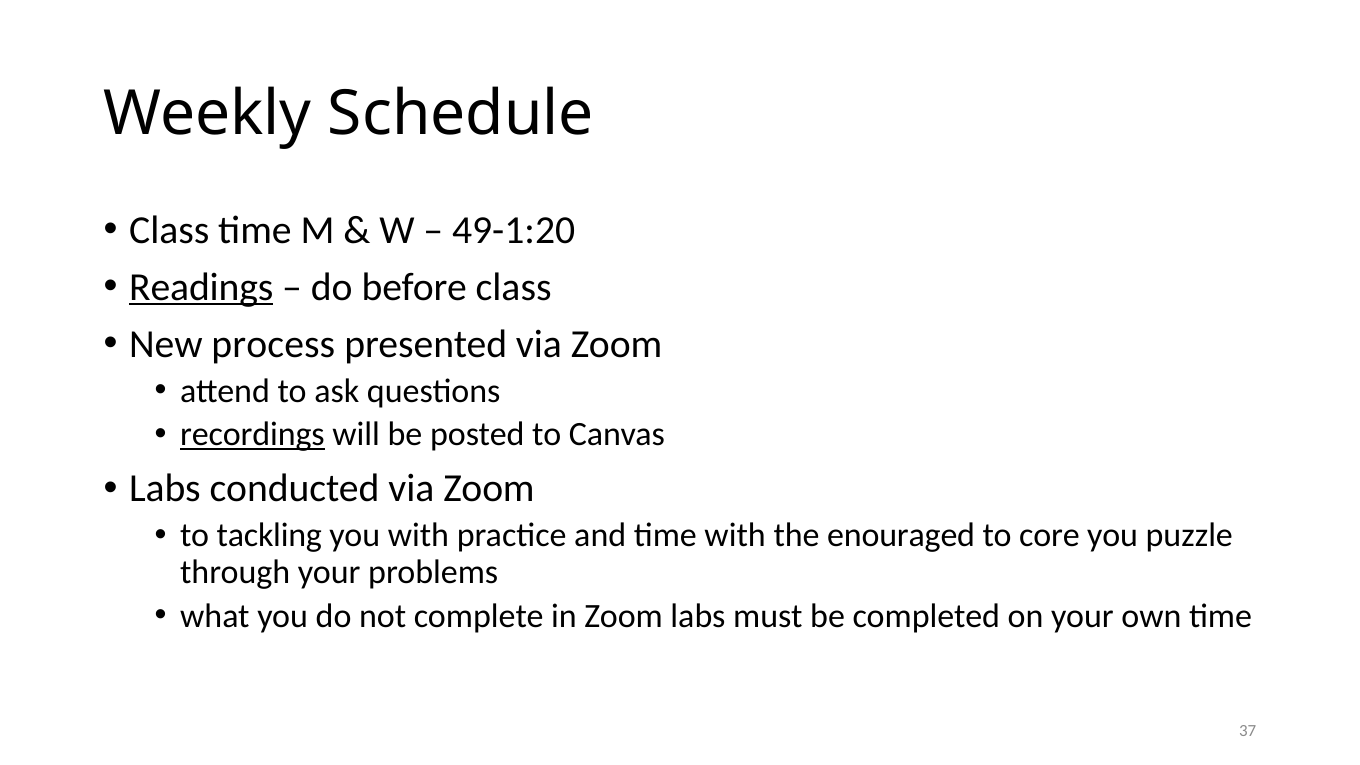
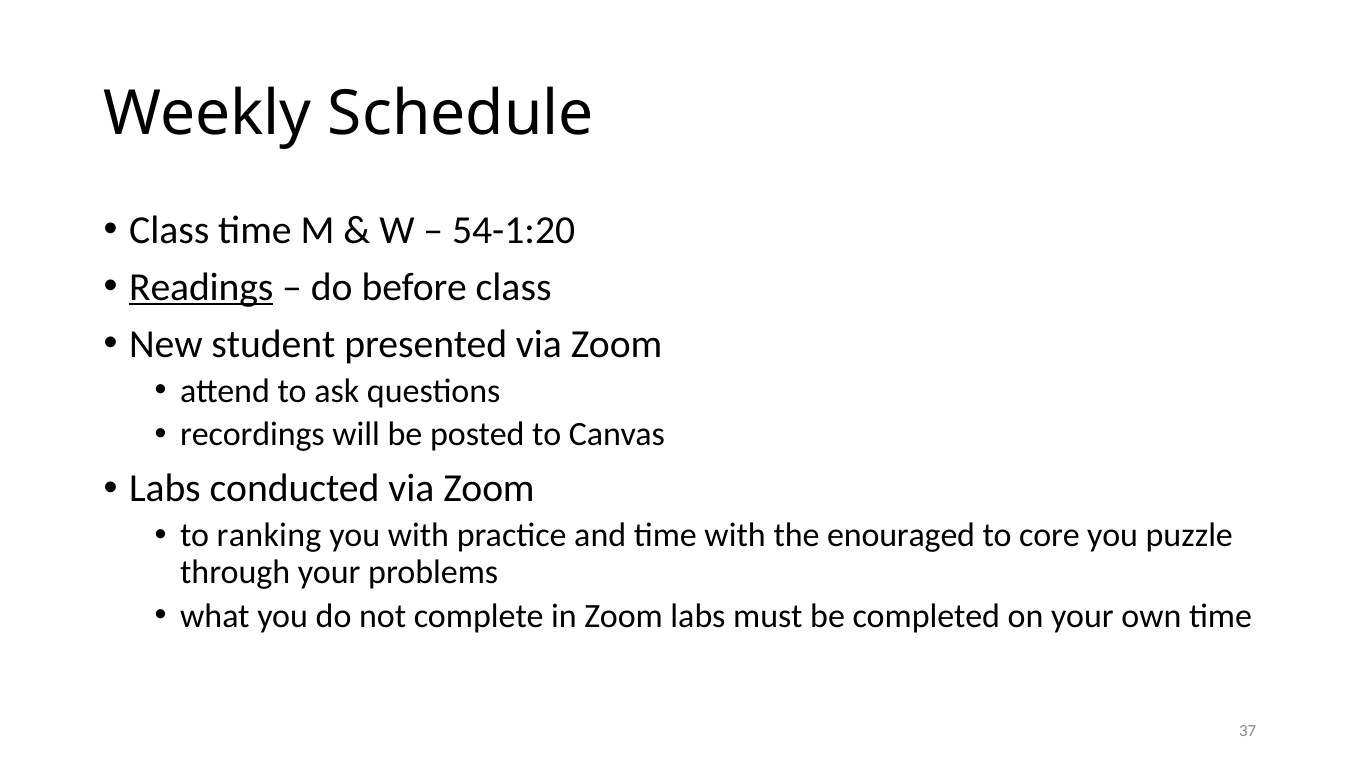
49-1:20: 49-1:20 -> 54-1:20 (514, 230)
process: process -> student (273, 344)
recordings underline: present -> none (252, 435)
tackling: tackling -> ranking (269, 535)
